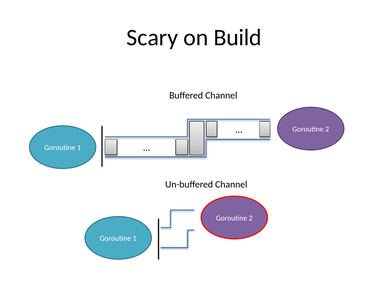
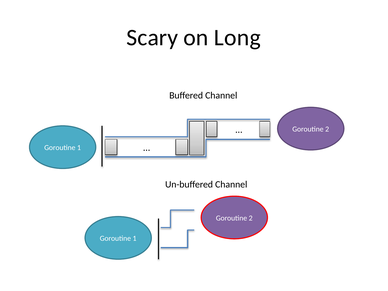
Build: Build -> Long (237, 38)
